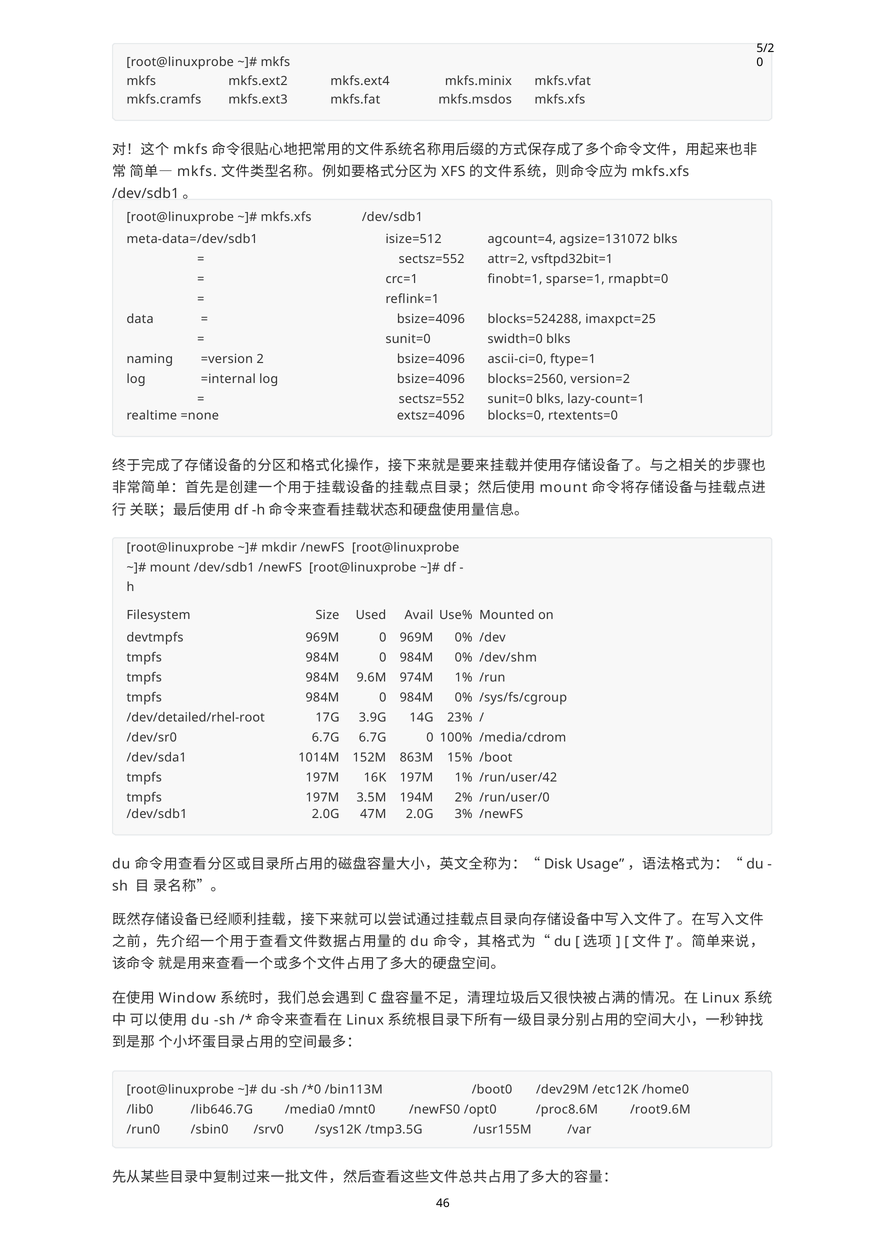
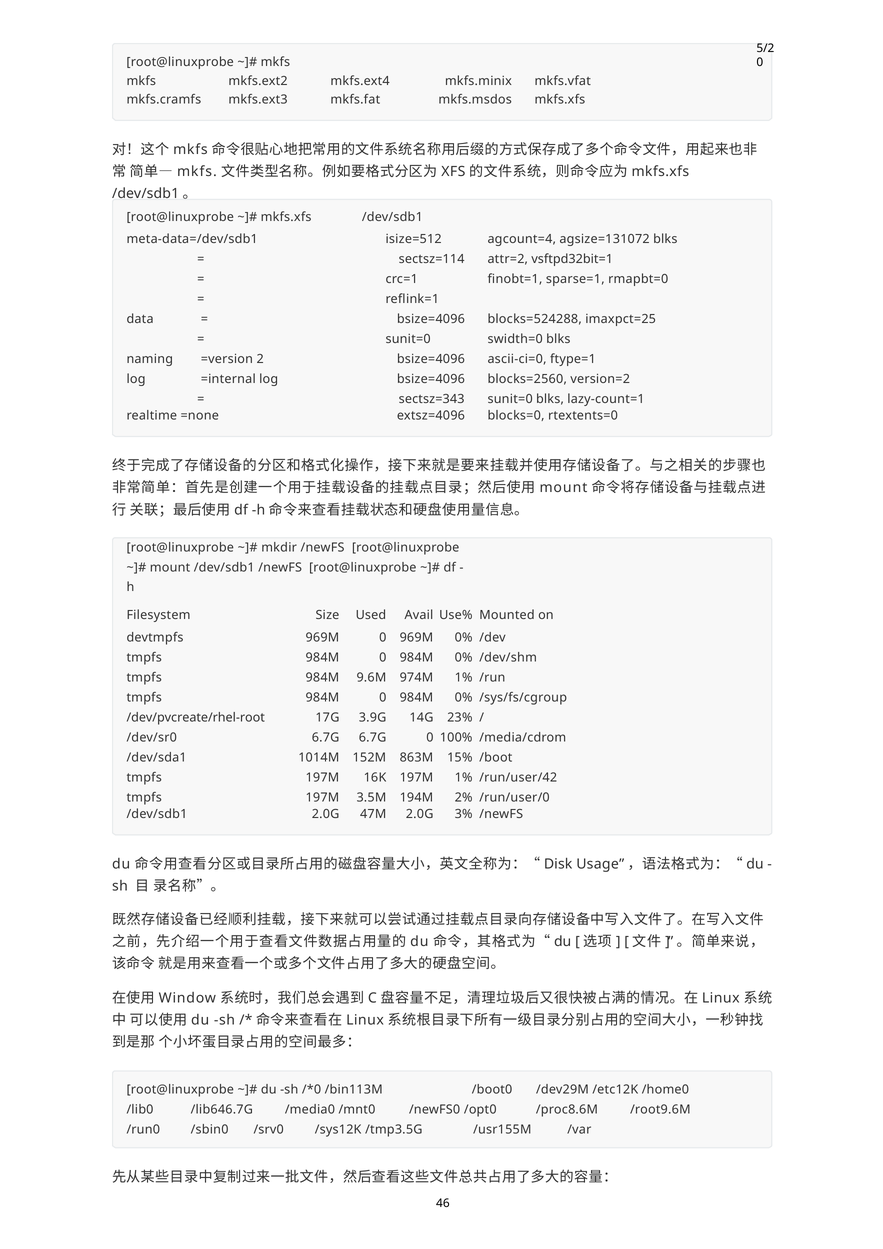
sectsz=552: sectsz=552 -> sectsz=114 (432, 259)
sectsz=552: sectsz=552 -> sectsz=343 (432, 399)
/dev/detailed/rhel-root: /dev/detailed/rhel-root -> /dev/pvcreate/rhel-root (196, 718)
